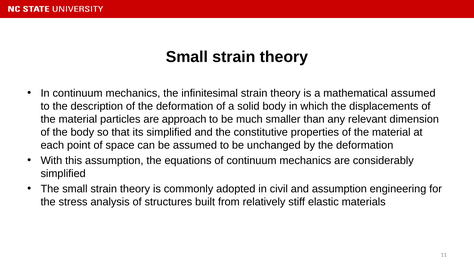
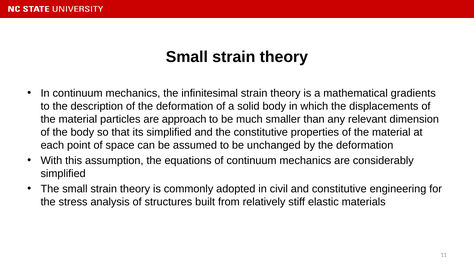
mathematical assumed: assumed -> gradients (413, 93)
and assumption: assumption -> constitutive (339, 189)
